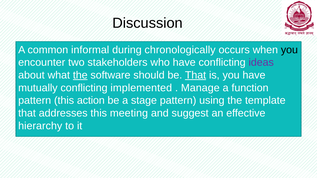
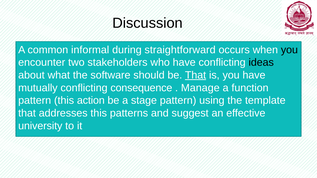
chronologically: chronologically -> straightforward (180, 50)
ideas colour: purple -> black (261, 63)
the underline: present -> none (80, 75)
implemented: implemented -> consequence (141, 88)
meeting: meeting -> patterns (129, 113)
hierarchy: hierarchy -> university (40, 126)
